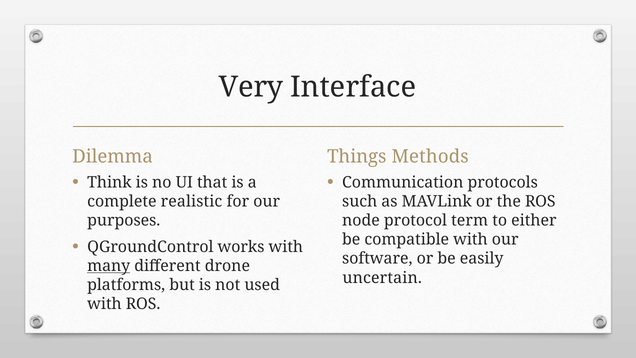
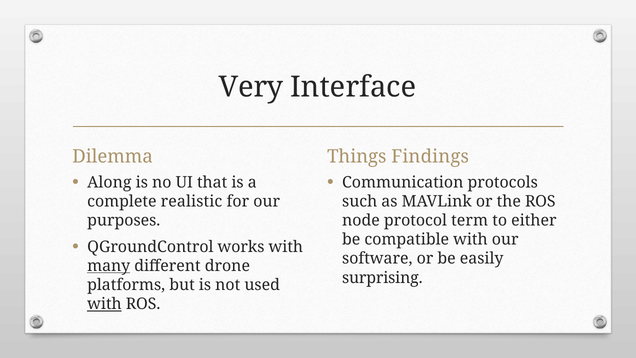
Methods: Methods -> Findings (430, 157)
Think: Think -> Along (109, 182)
uncertain: uncertain -> surprising (382, 278)
with underline: none -> present (104, 304)
